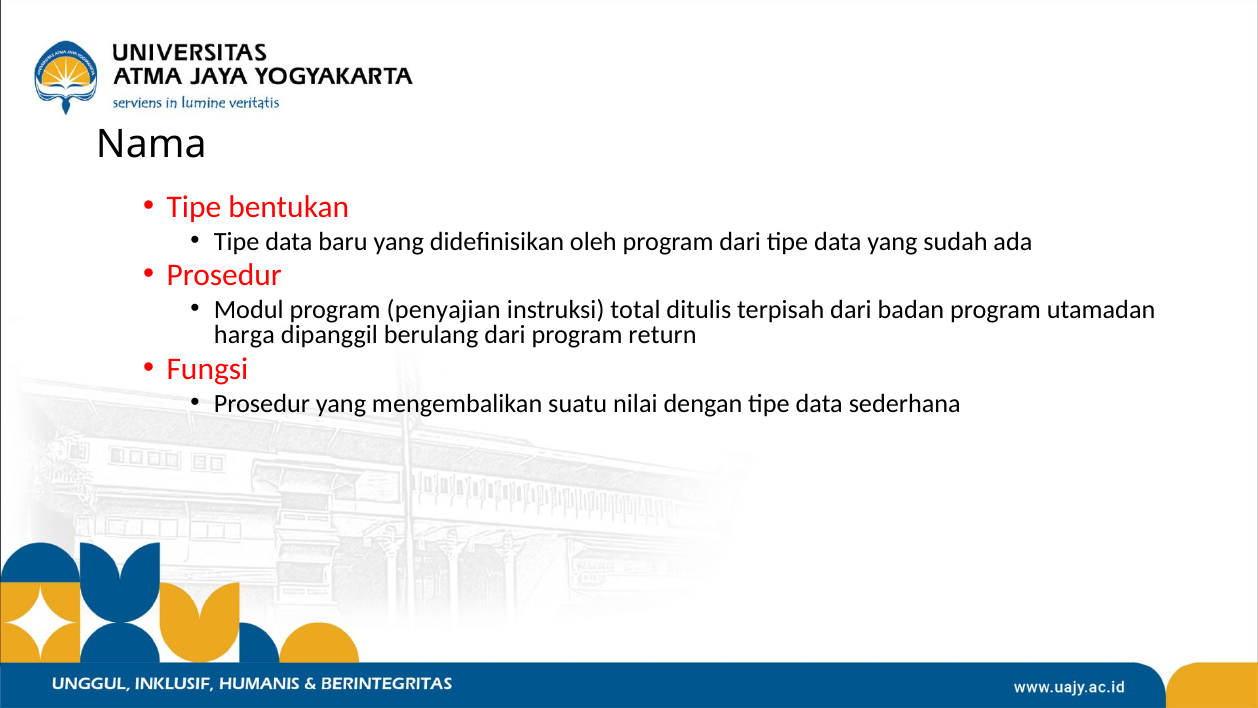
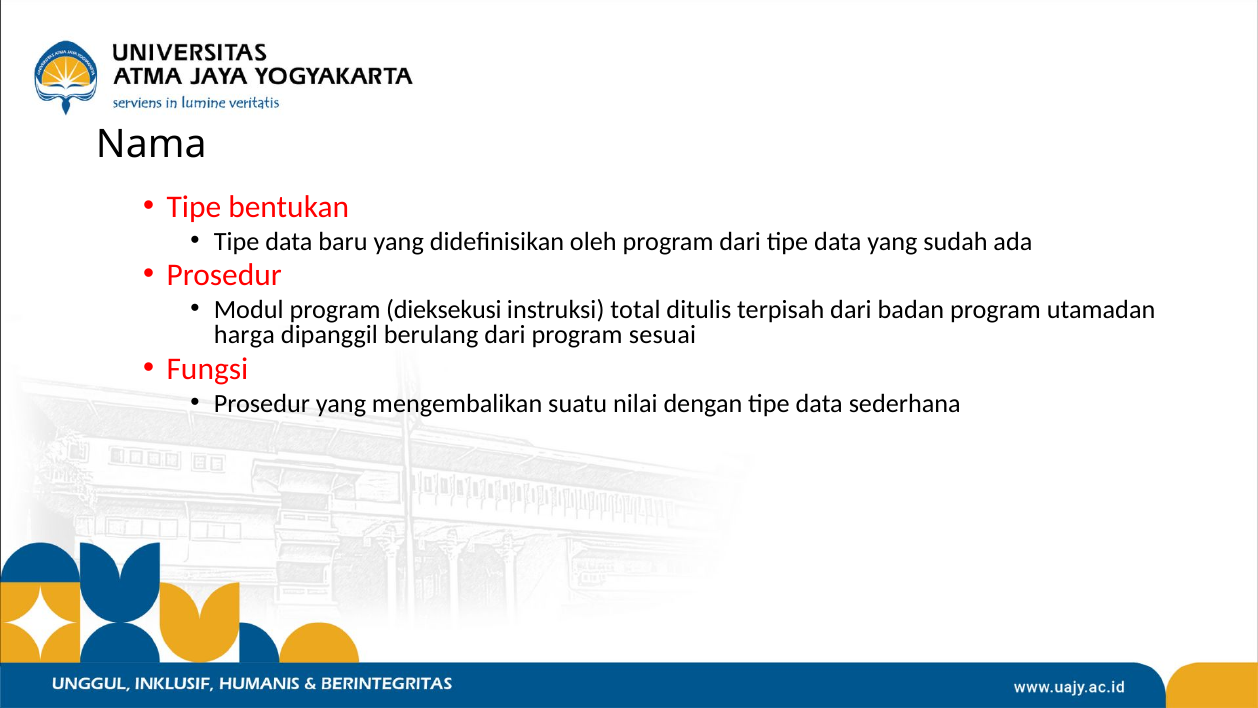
penyajian: penyajian -> dieksekusi (444, 310)
return: return -> sesuai (662, 335)
